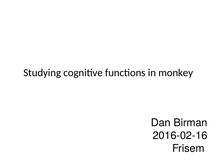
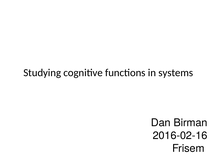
monkey: monkey -> systems (176, 72)
